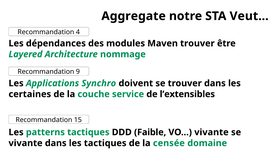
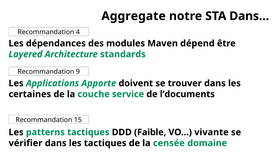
Veut…: Veut… -> Dans… (249, 16)
Maven trouver: trouver -> dépend (197, 43)
nommage: nommage -> standards (123, 54)
Synchro: Synchro -> Apporte (99, 83)
l’extensibles: l’extensibles -> l’documents (187, 94)
vivante: vivante -> vérifier (26, 143)
